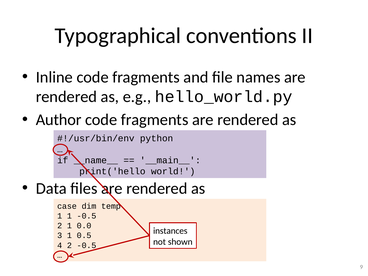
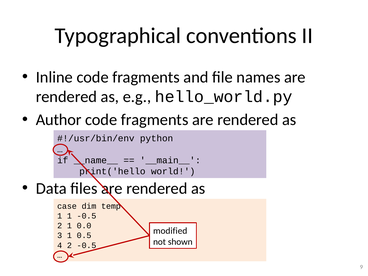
instances: instances -> modified (170, 231)
